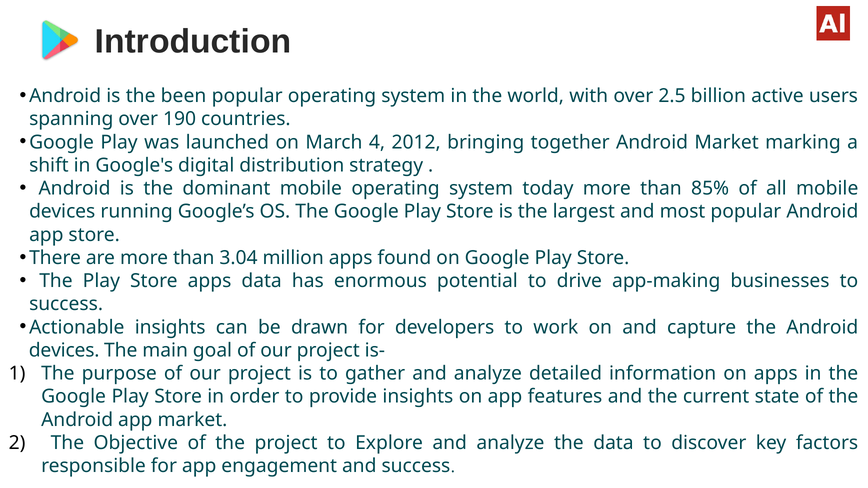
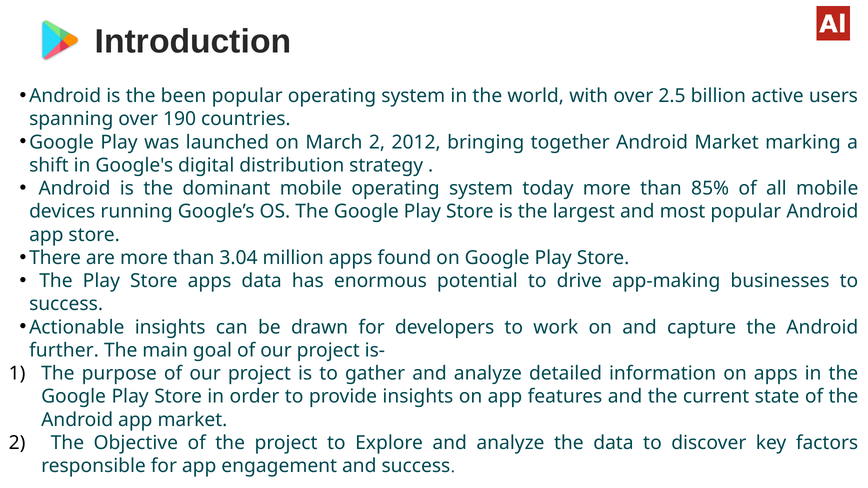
March 4: 4 -> 2 (377, 142)
devices: devices -> further (64, 351)
